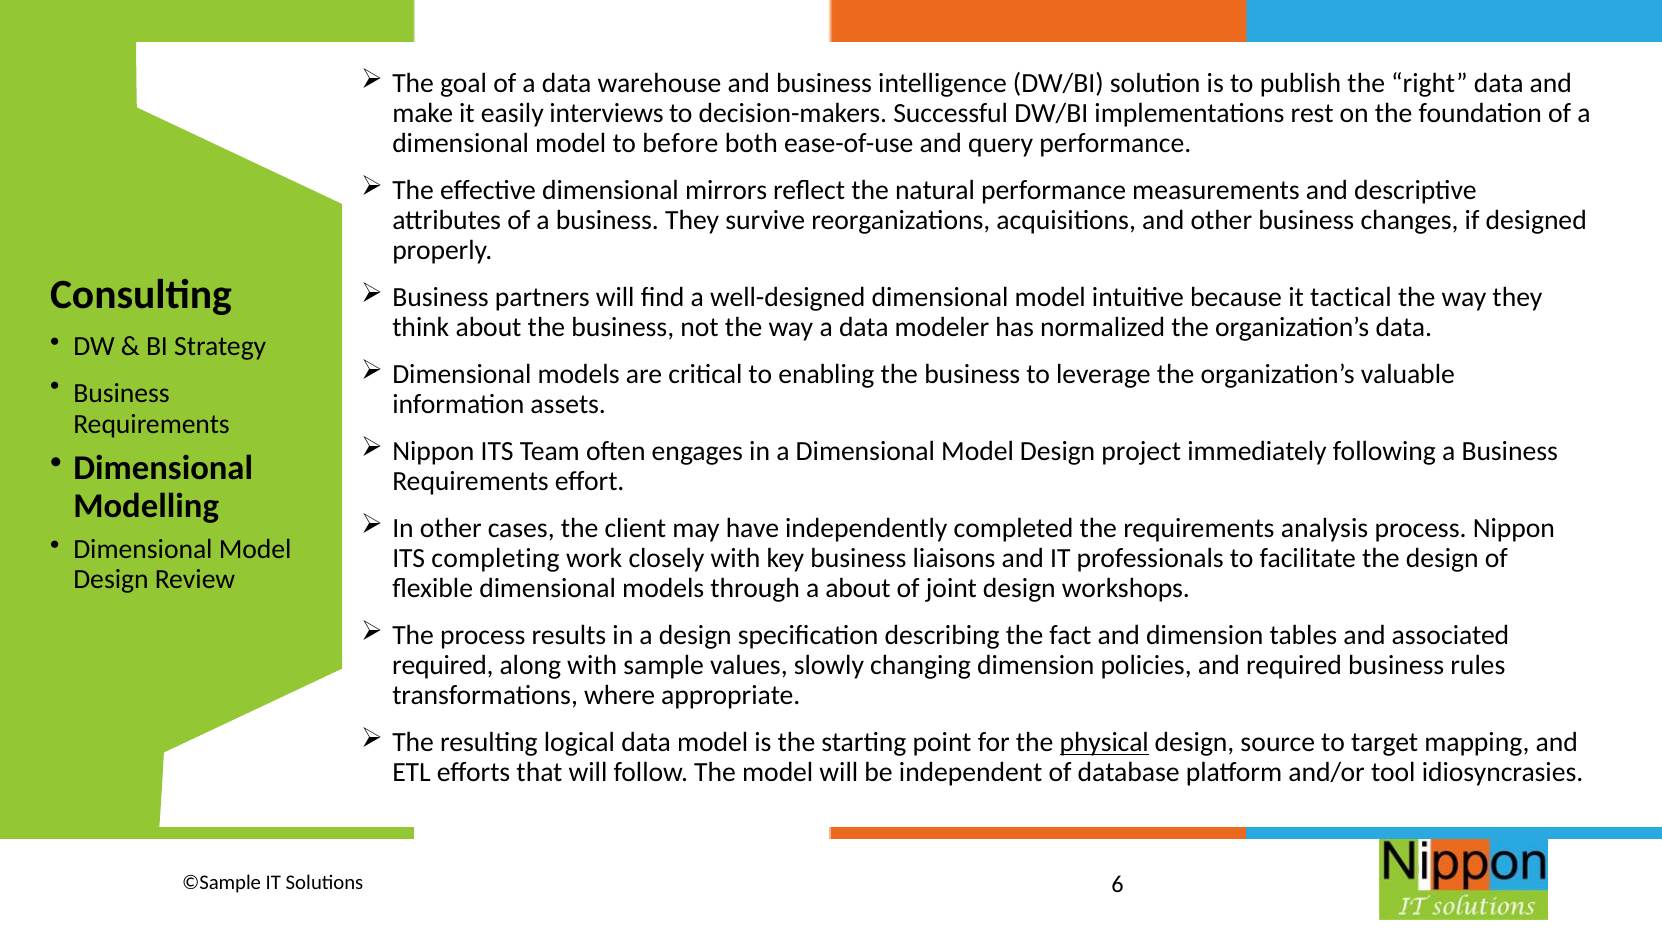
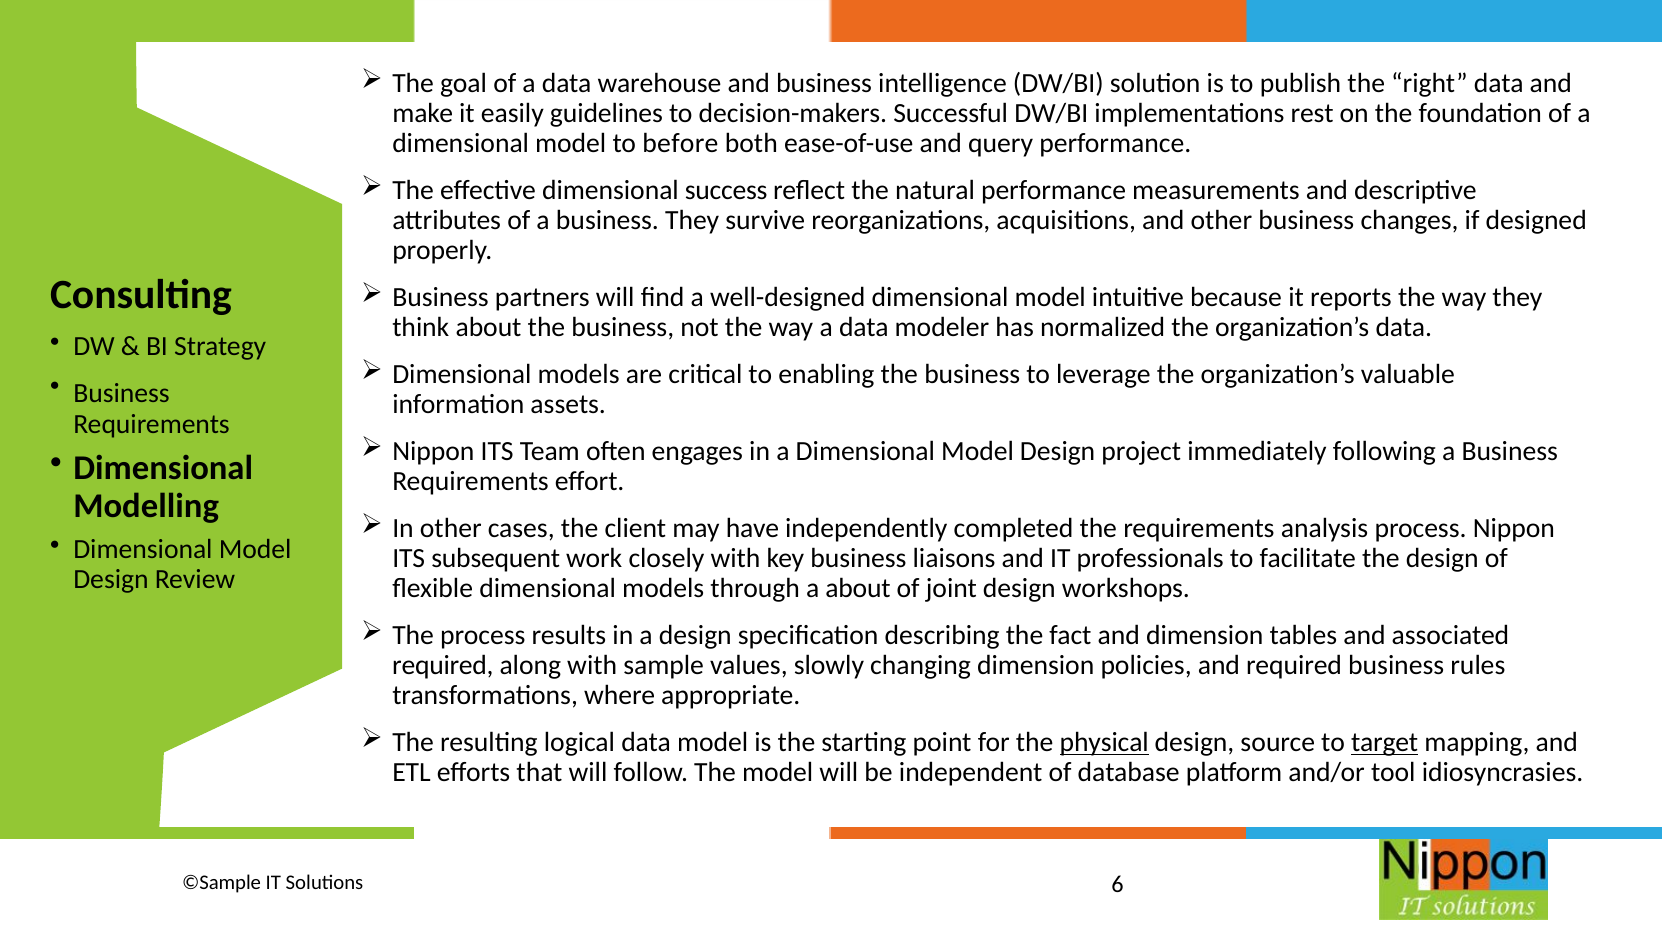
interviews: interviews -> guidelines (606, 113)
mirrors: mirrors -> success (726, 190)
tactical: tactical -> reports (1351, 297)
completing: completing -> subsequent (496, 558)
target underline: none -> present (1385, 743)
